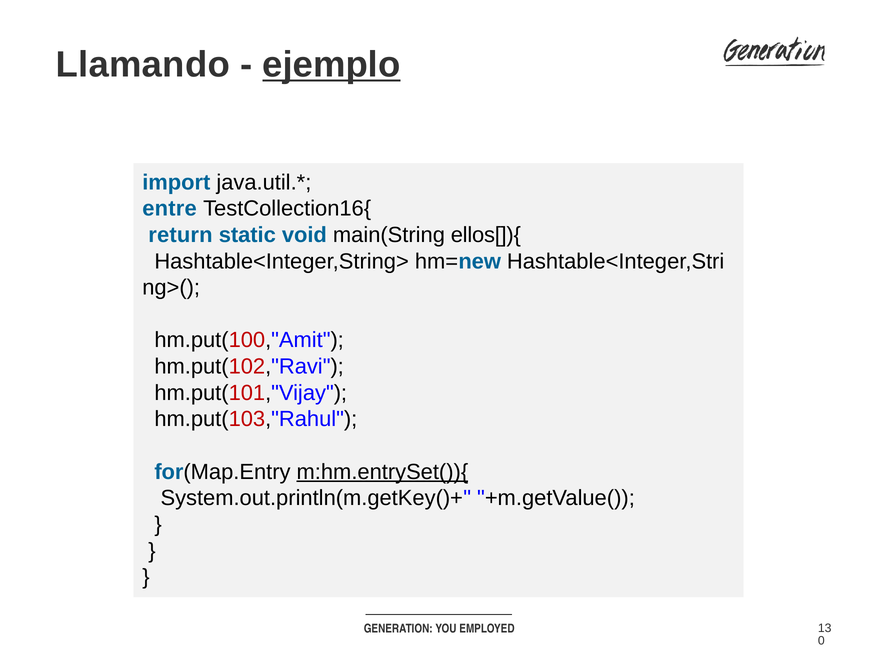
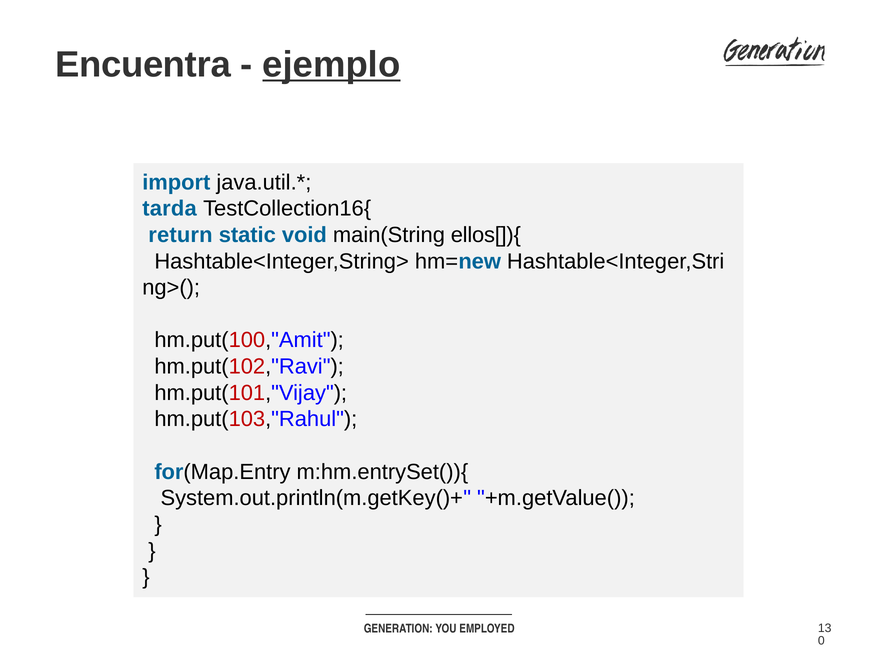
Llamando: Llamando -> Encuentra (143, 65)
entre: entre -> tarda (170, 209)
m:hm.entrySet()){ underline: present -> none (382, 472)
